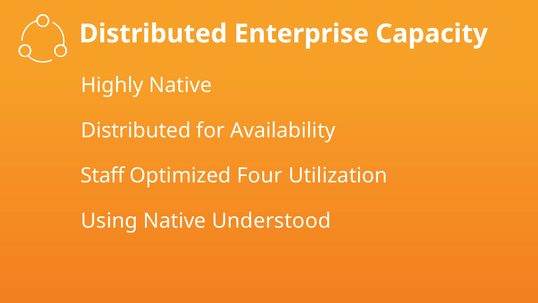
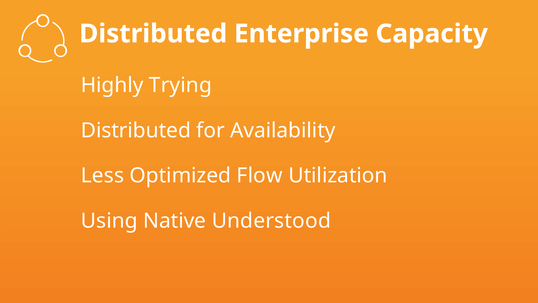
Highly Native: Native -> Trying (180, 85)
Staff: Staff -> Less (102, 175)
Four: Four -> Flow (260, 175)
